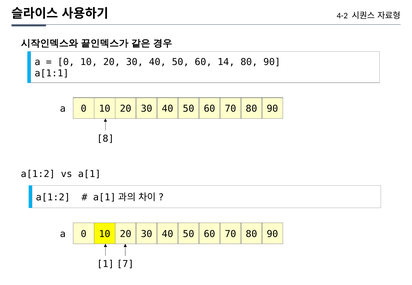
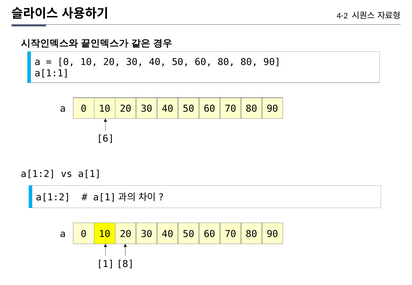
60 14: 14 -> 80 (226, 62)
8: 8 -> 6 (105, 139)
7: 7 -> 8 (125, 264)
